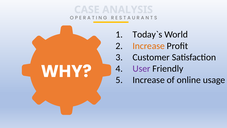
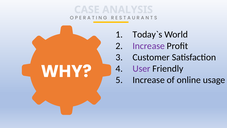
Increase colour: orange -> purple (149, 46)
